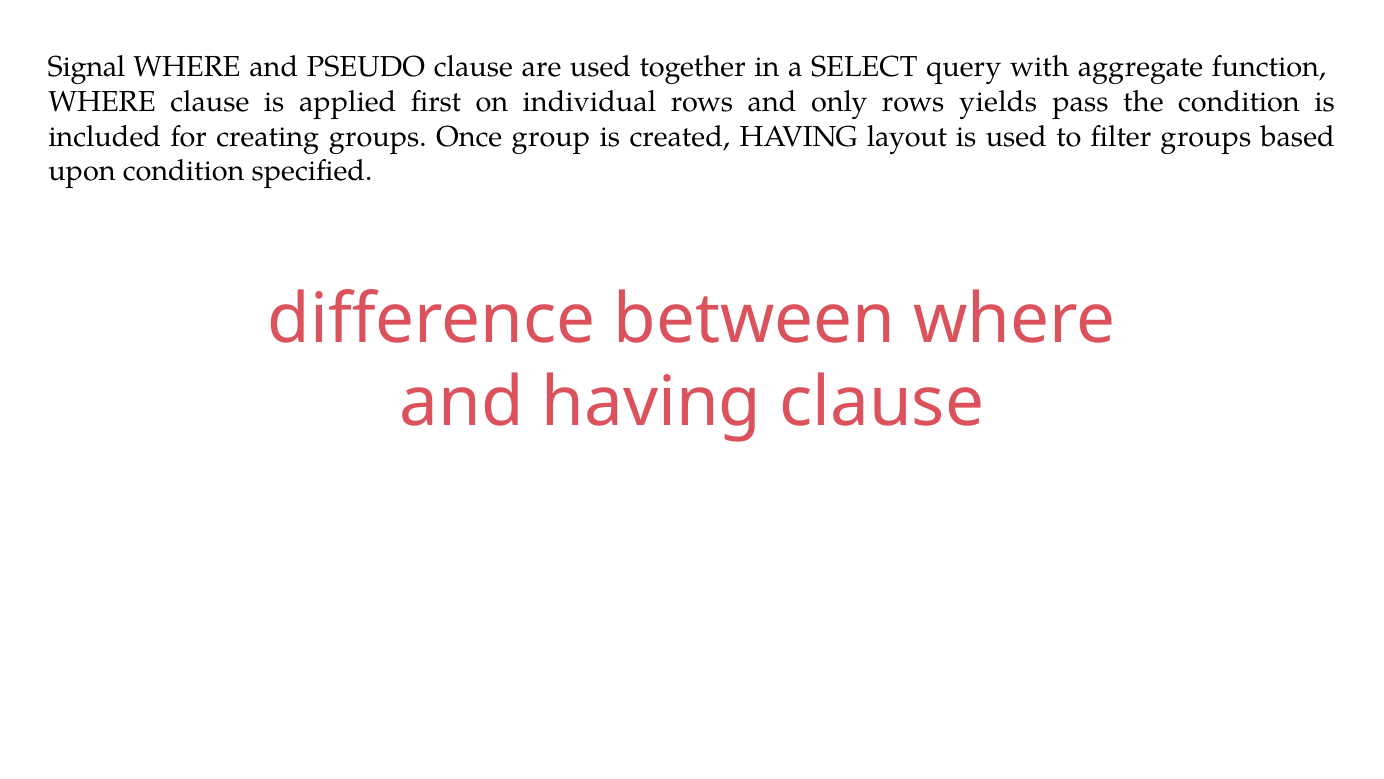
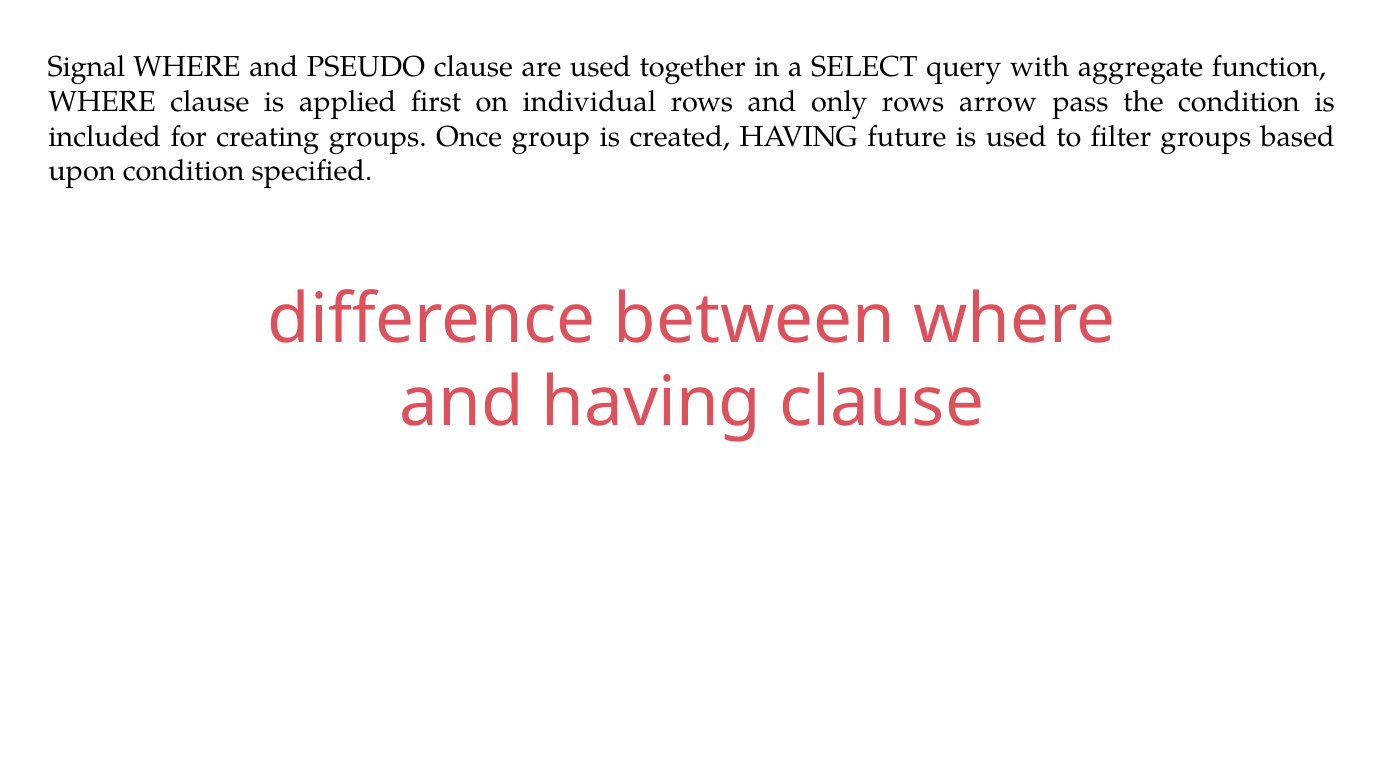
yields: yields -> arrow (998, 102)
layout: layout -> future (907, 136)
